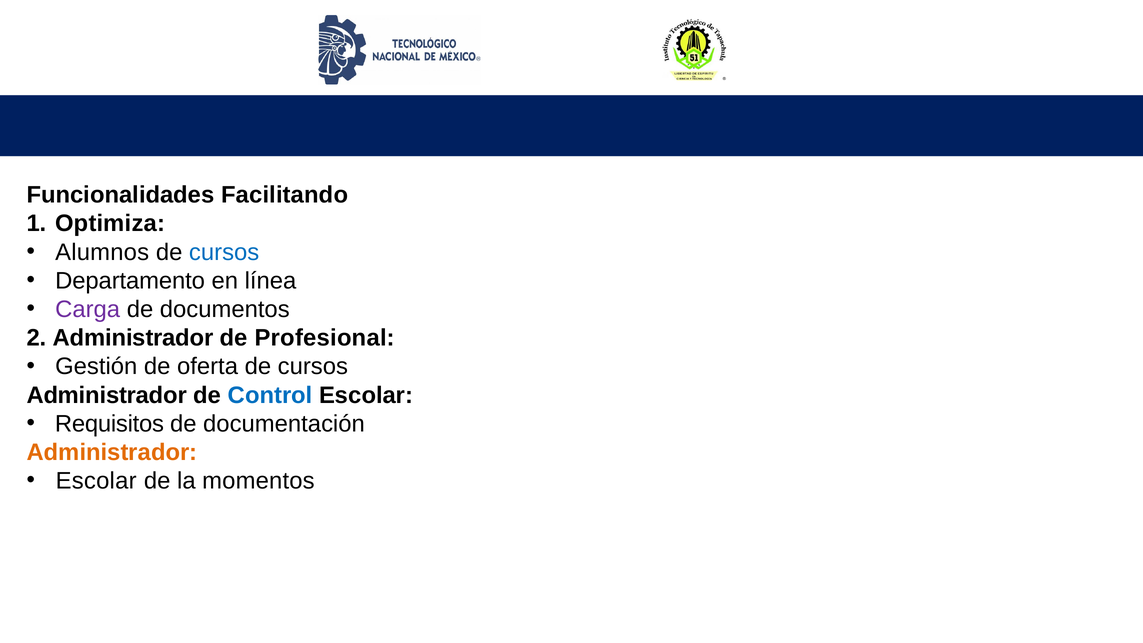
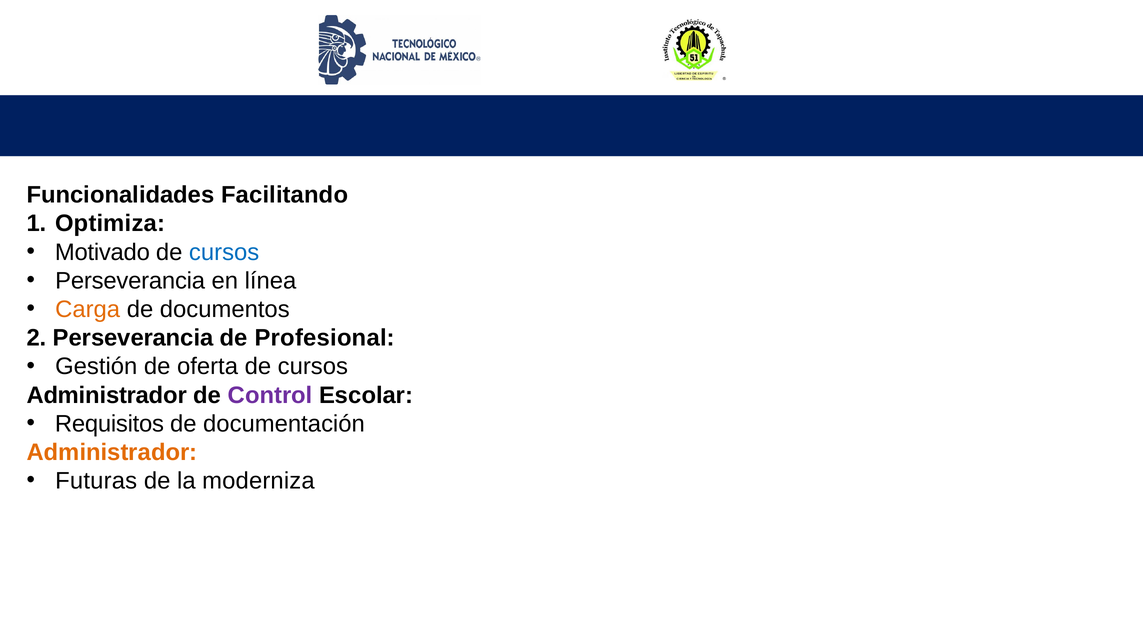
Alumnos: Alumnos -> Motivado (102, 252)
Departamento: Departamento -> Perseverancia (130, 281)
Carga colour: purple -> orange (88, 309)
2 Administrador: Administrador -> Perseverancia (133, 338)
Control colour: blue -> purple (270, 395)
Escolar: Escolar -> Futuras (96, 481)
momentos: momentos -> moderniza (258, 481)
